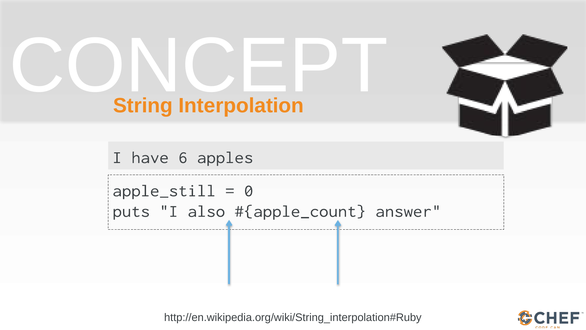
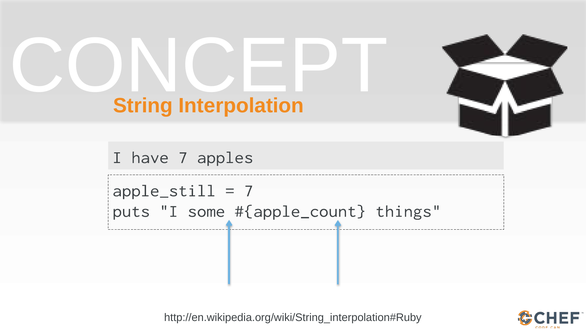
have 6: 6 -> 7 (183, 157)
0: 0 -> 7 (249, 190)
also: also -> some (206, 211)
answer: answer -> things (408, 211)
